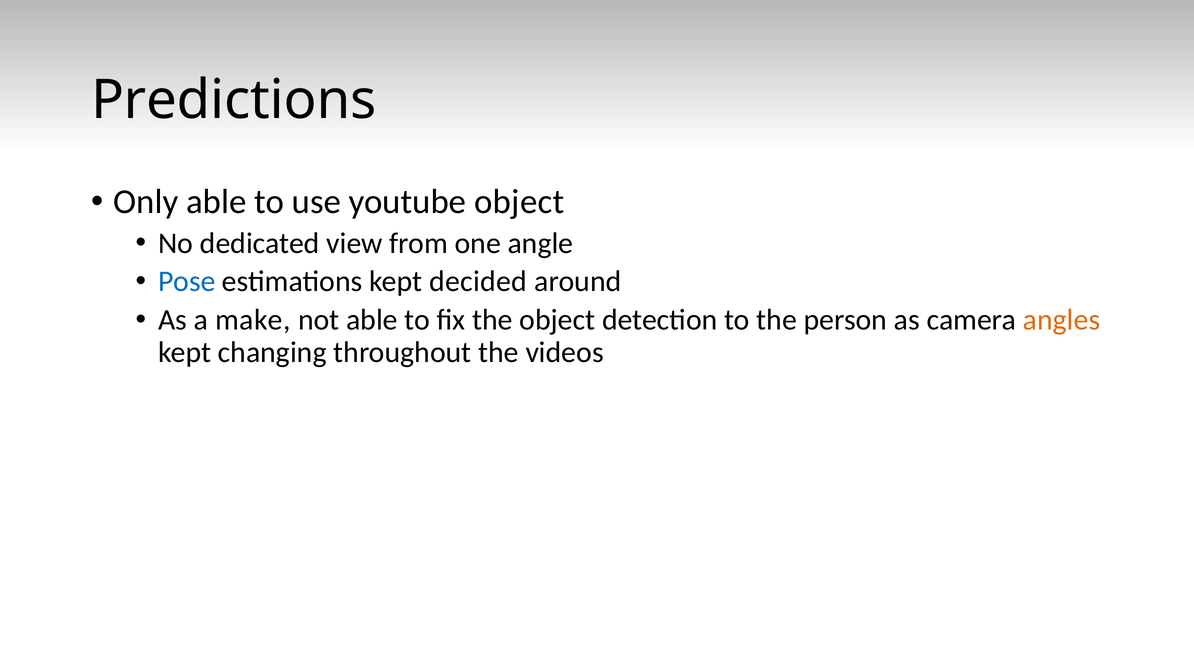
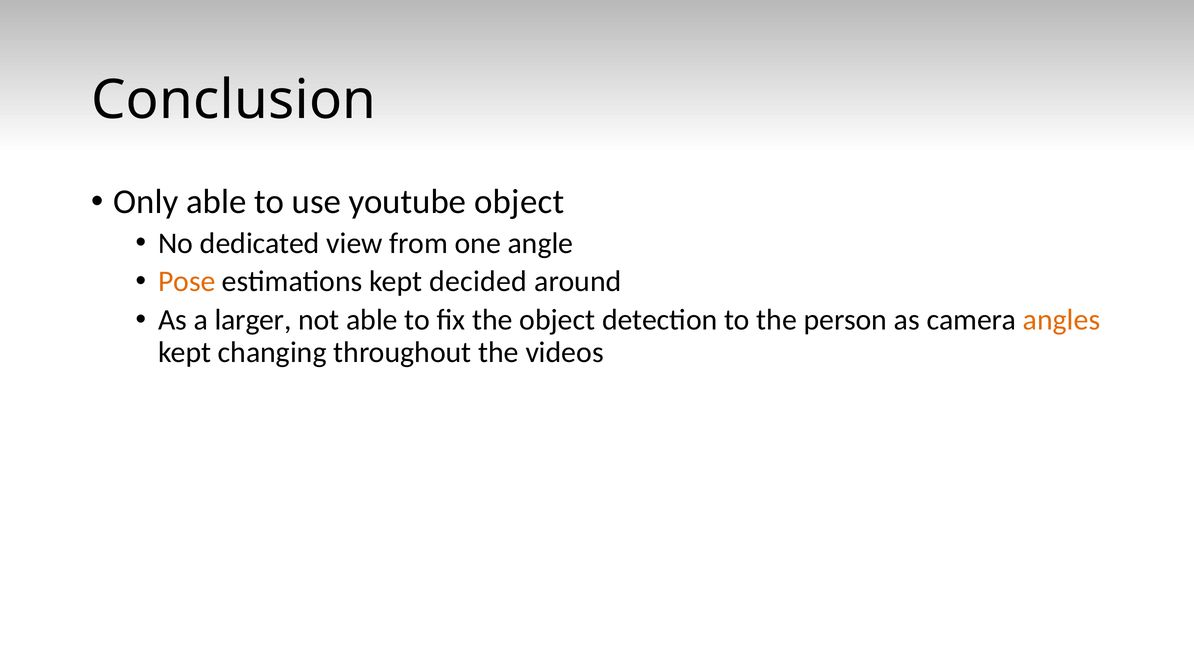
Predictions: Predictions -> Conclusion (234, 100)
Pose colour: blue -> orange (187, 281)
make: make -> larger (253, 320)
